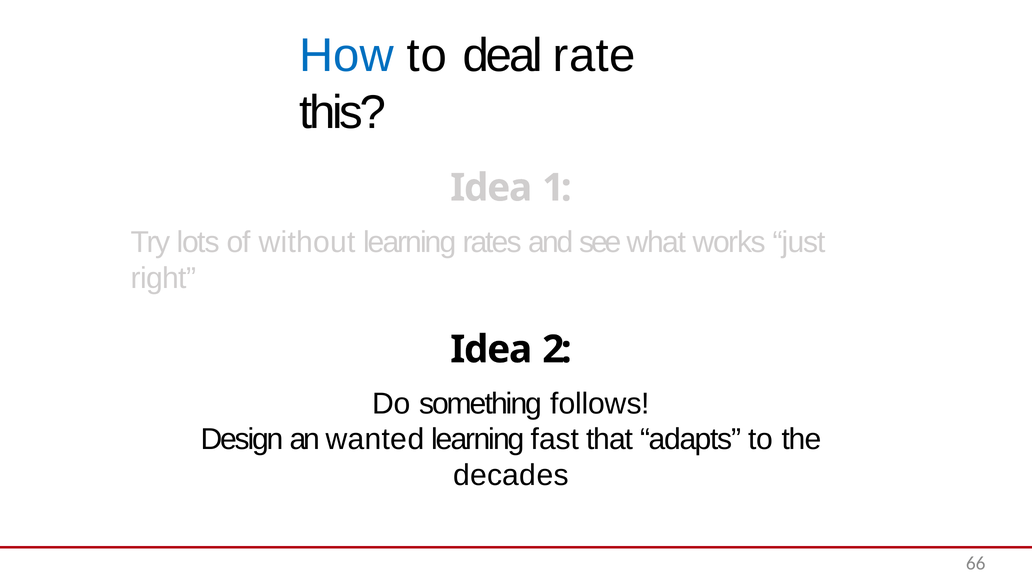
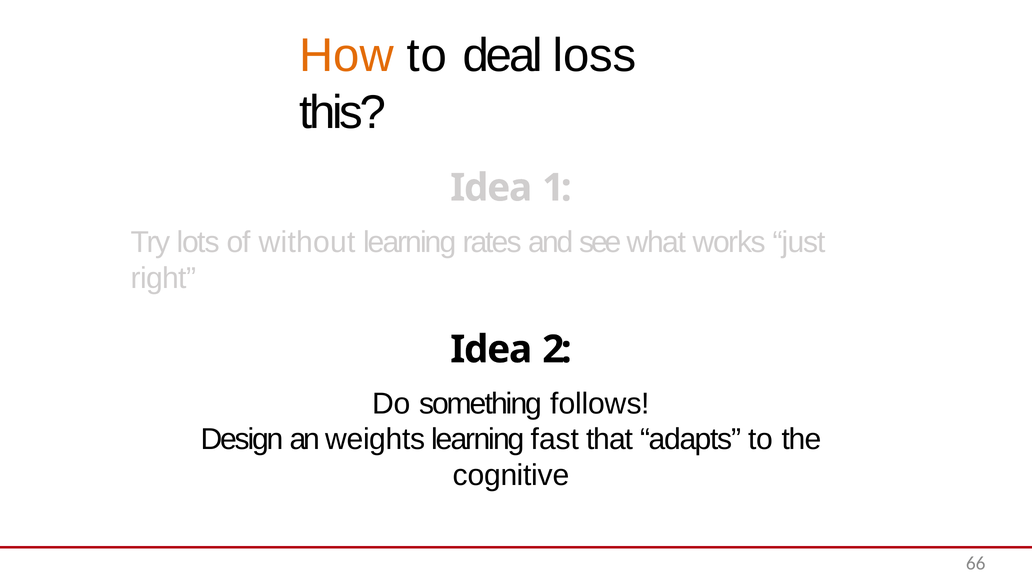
How colour: blue -> orange (347, 56)
rate: rate -> loss (595, 56)
wanted: wanted -> weights (375, 439)
decades: decades -> cognitive (511, 475)
